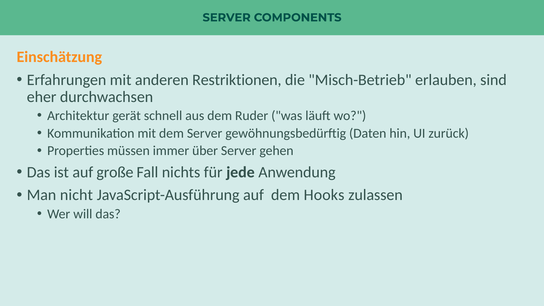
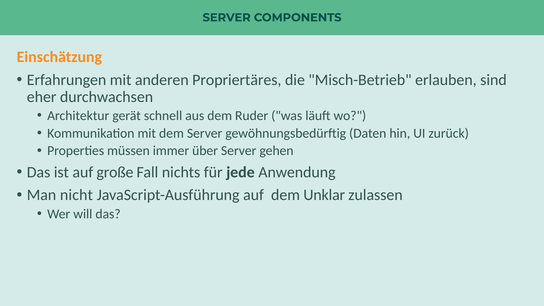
Restriktionen: Restriktionen -> Propriertäres (237, 80)
Hooks: Hooks -> Unklar (324, 195)
